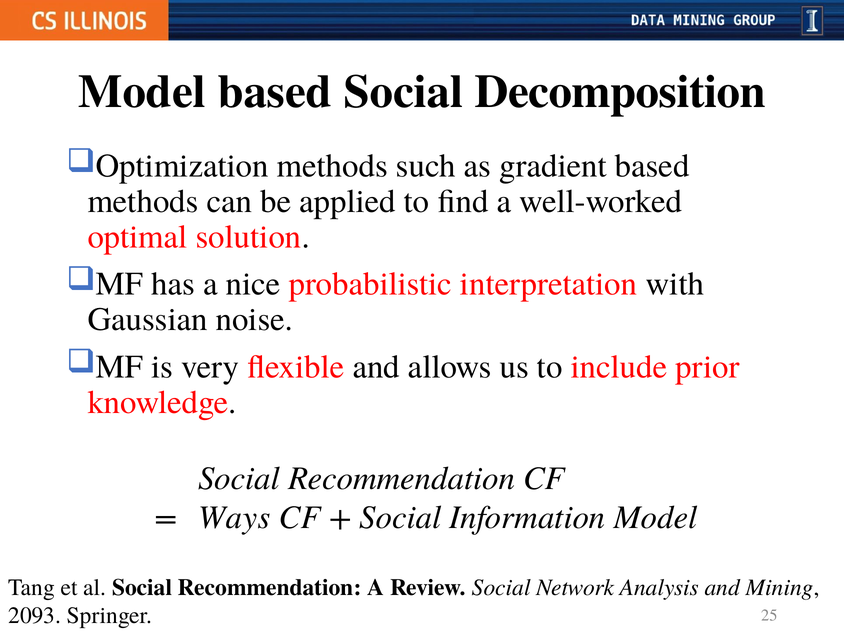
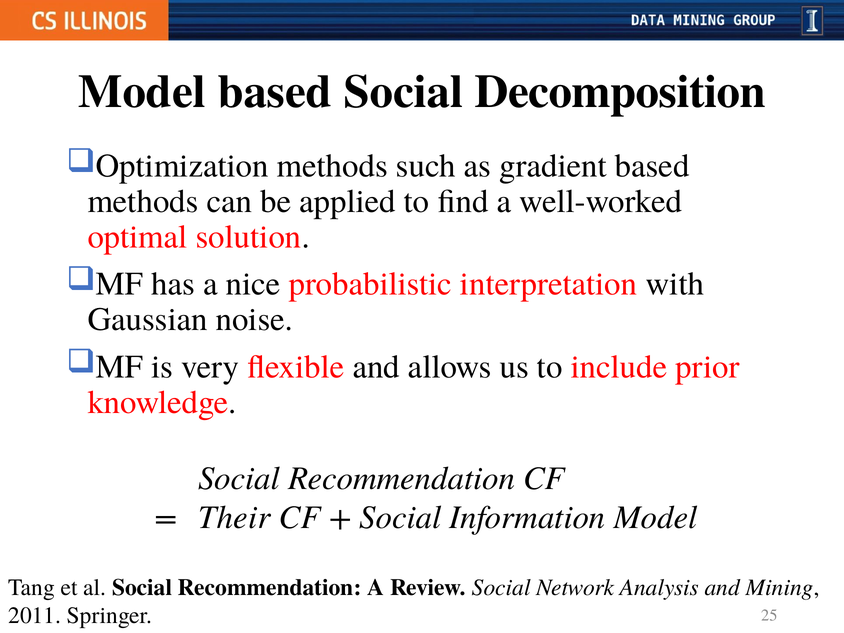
Ways: Ways -> Their (234, 518)
2093: 2093 -> 2011 (35, 616)
